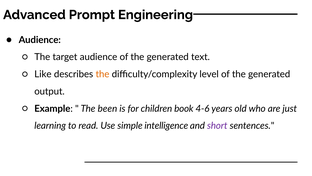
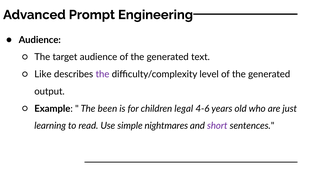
the colour: orange -> purple (102, 74)
book: book -> legal (184, 108)
intelligence: intelligence -> nightmares (166, 125)
